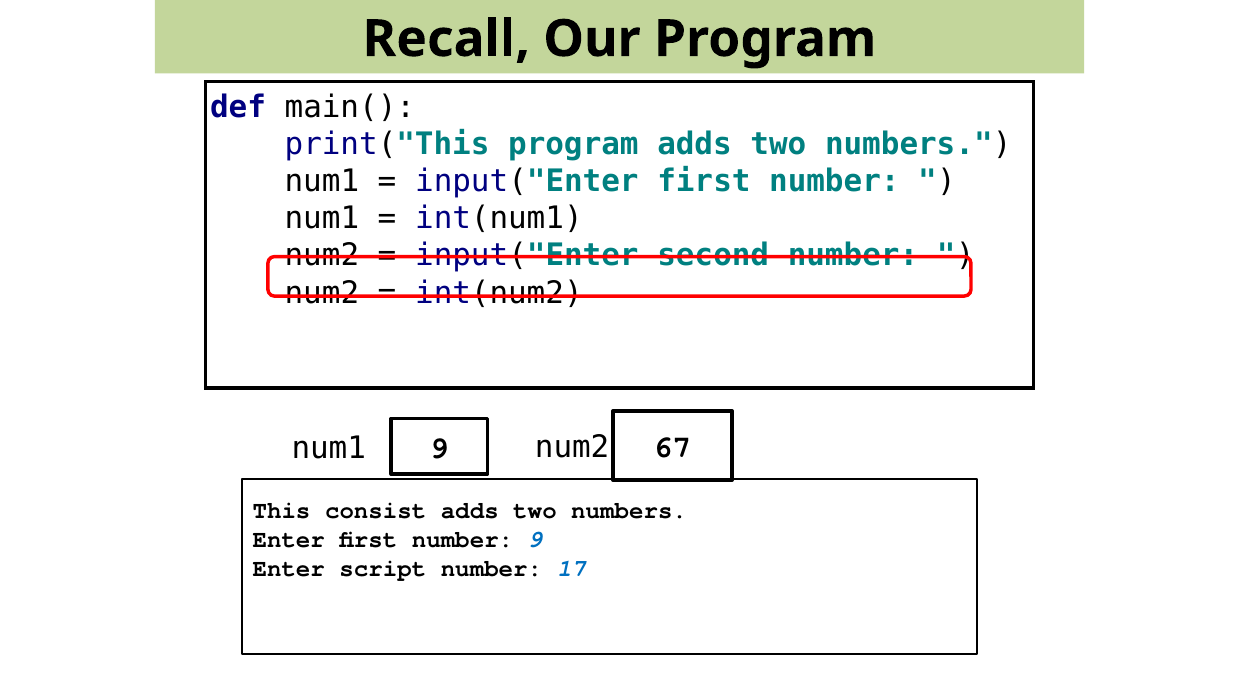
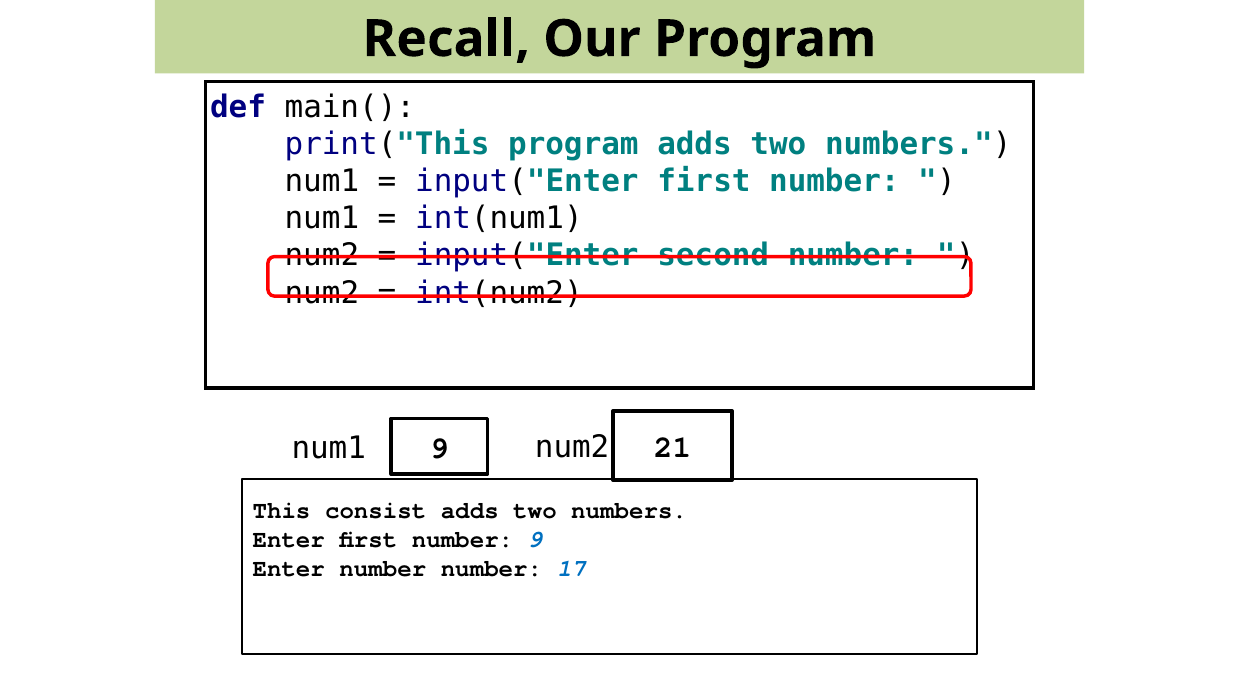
67: 67 -> 21 (673, 448)
Enter script: script -> number (383, 568)
